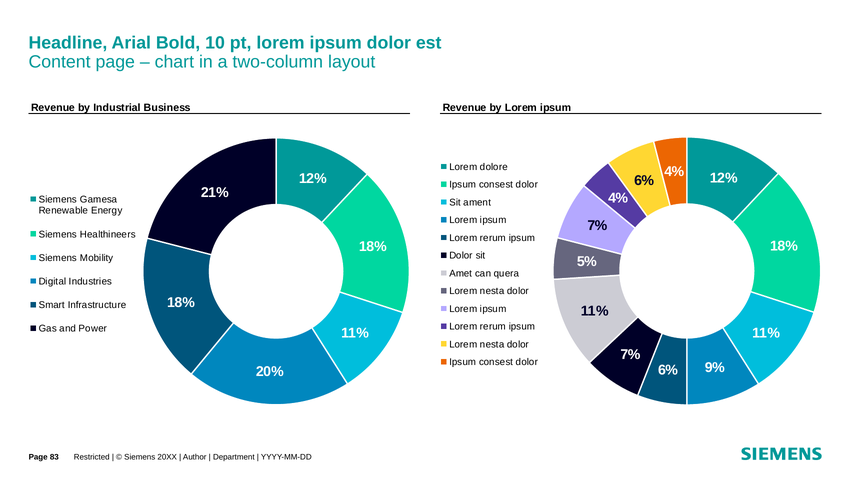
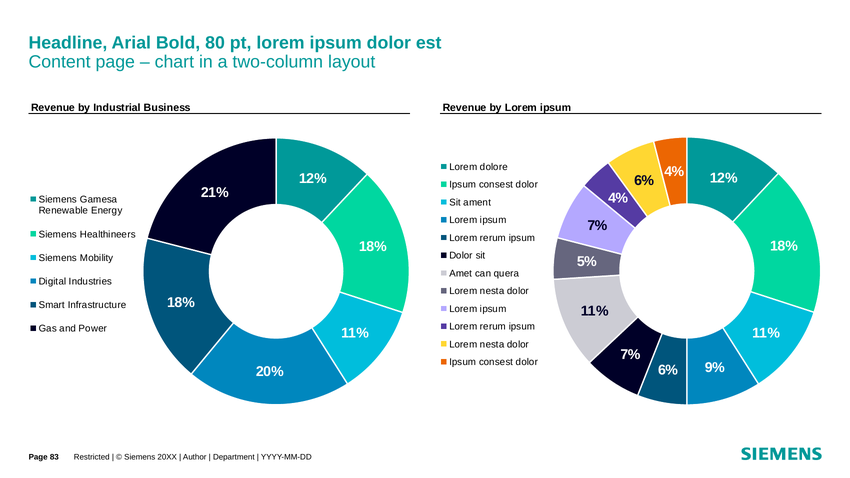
10: 10 -> 80 (215, 43)
